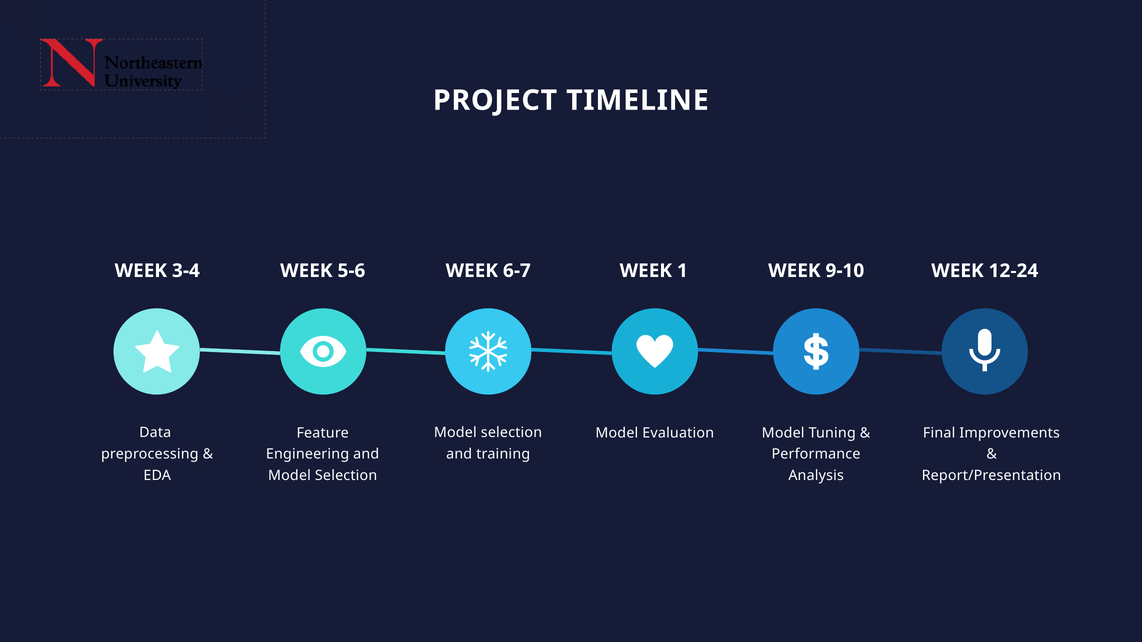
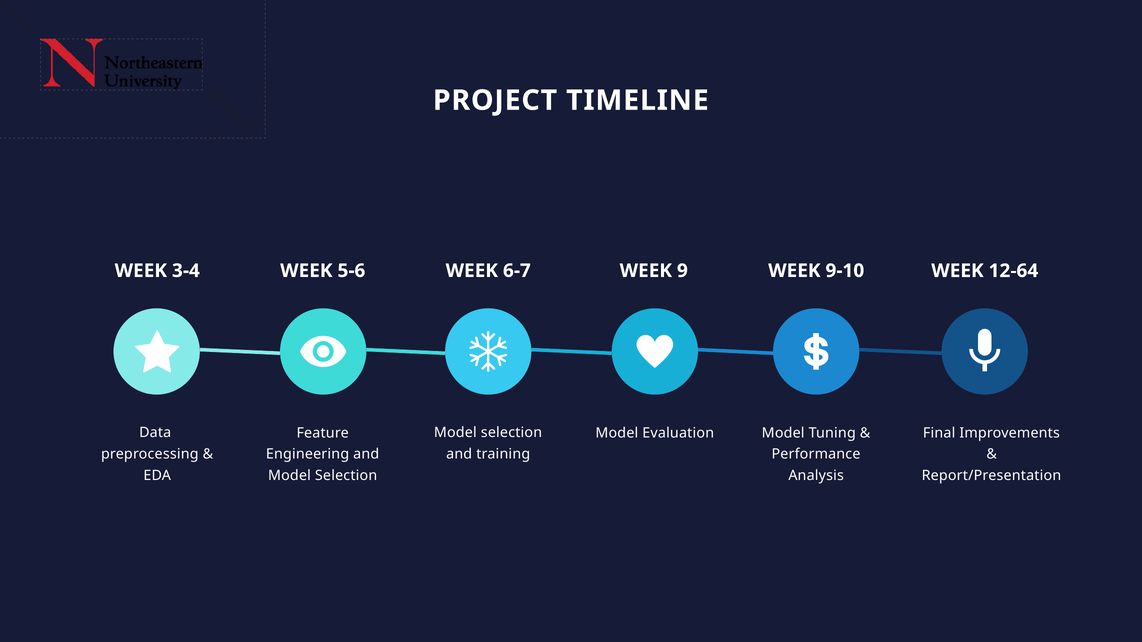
1: 1 -> 9 (682, 271)
12-24: 12-24 -> 12-64 (1013, 271)
